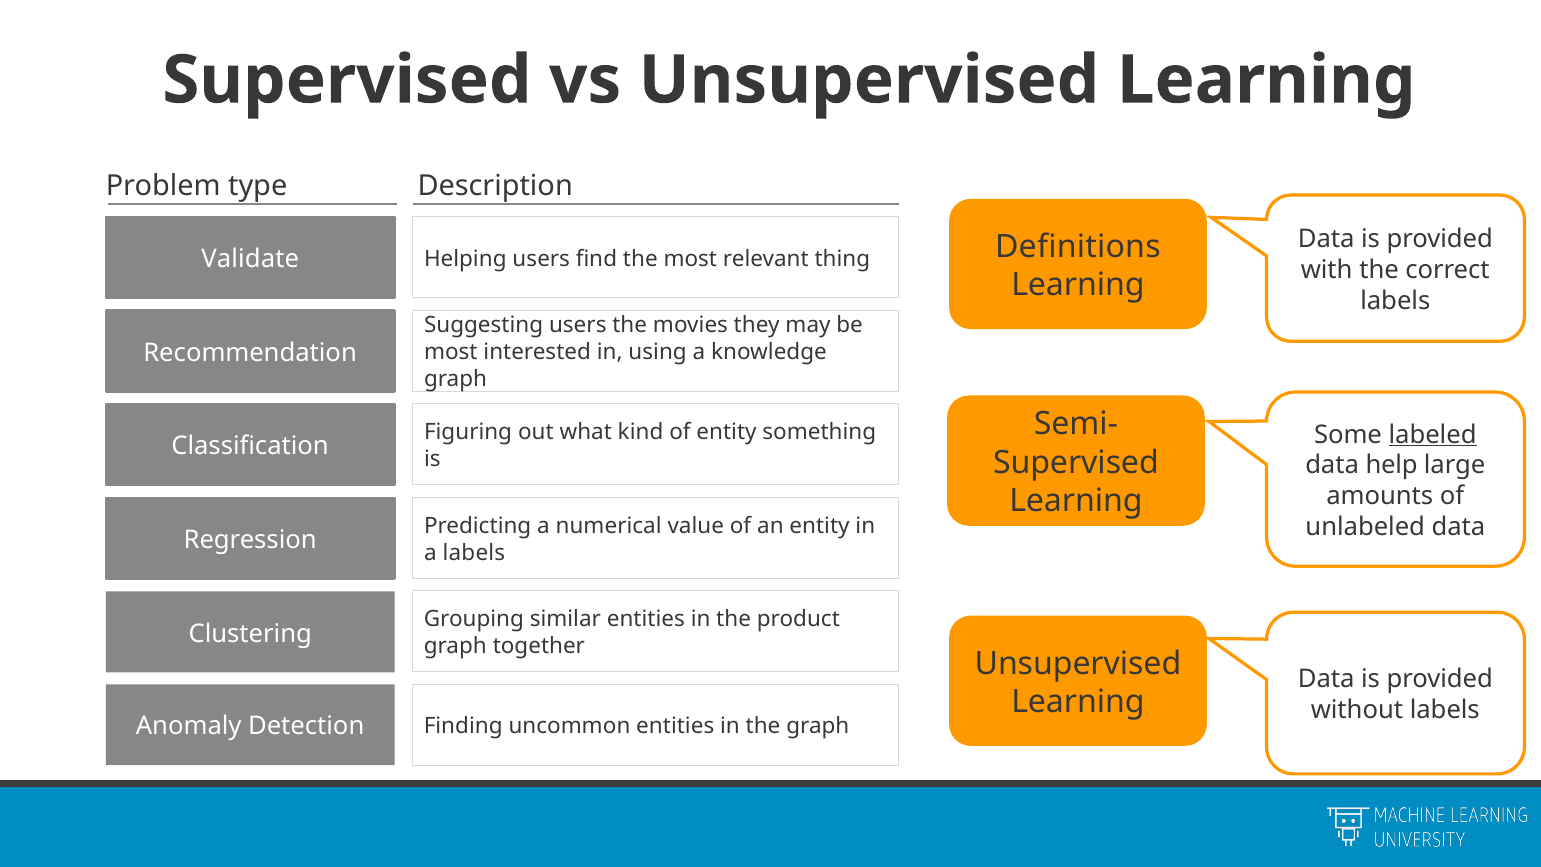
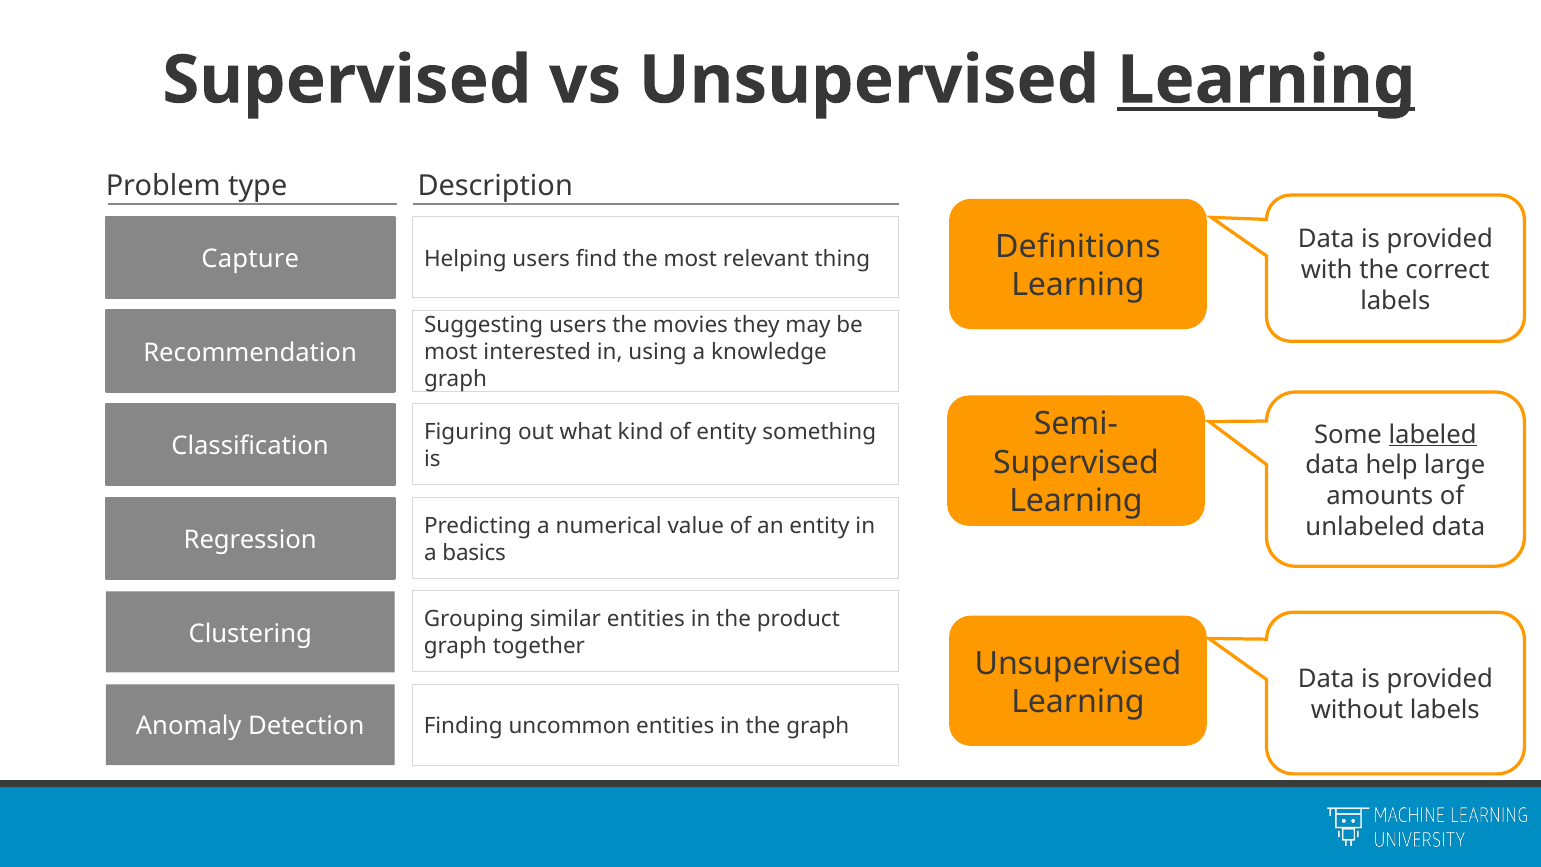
Learning underline: none -> present (1266, 80)
Validate: Validate -> Capture (250, 259)
a labels: labels -> basics (474, 553)
